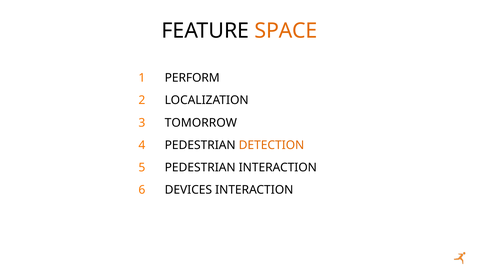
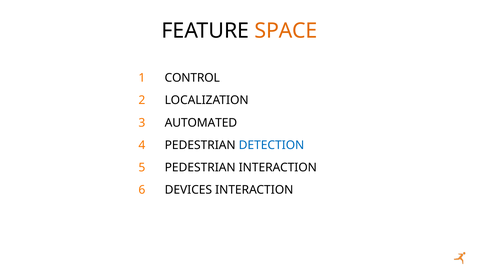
PERFORM: PERFORM -> CONTROL (192, 78)
TOMORROW: TOMORROW -> AUTOMATED (201, 123)
DETECTION colour: orange -> blue (271, 145)
